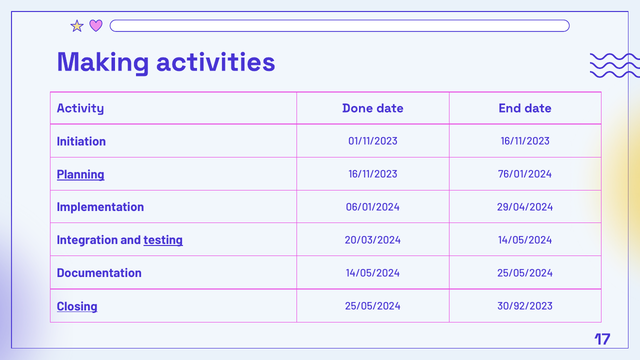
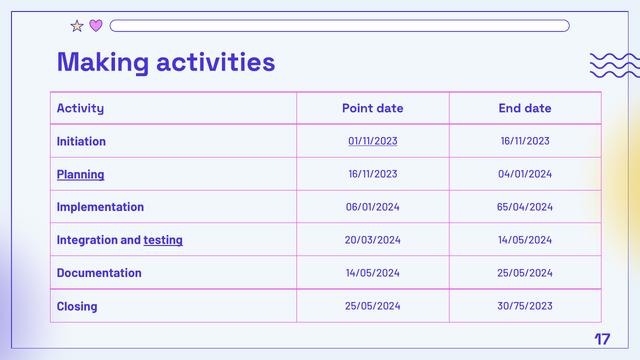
Done: Done -> Point (358, 108)
01/11/2023 underline: none -> present (373, 141)
76/01/2024: 76/01/2024 -> 04/01/2024 (525, 174)
29/04/2024: 29/04/2024 -> 65/04/2024 (525, 207)
Closing underline: present -> none (77, 306)
30/92/2023: 30/92/2023 -> 30/75/2023 (525, 306)
